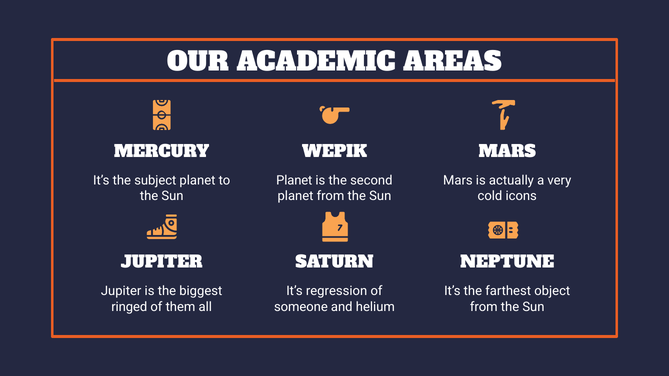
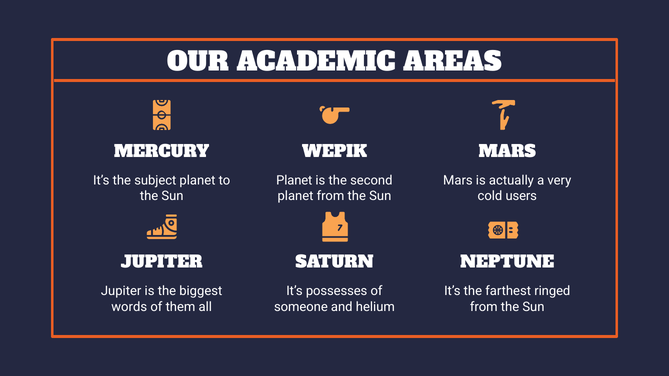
icons: icons -> users (521, 196)
regression: regression -> possesses (337, 291)
object: object -> ringed (552, 291)
ringed: ringed -> words (129, 307)
